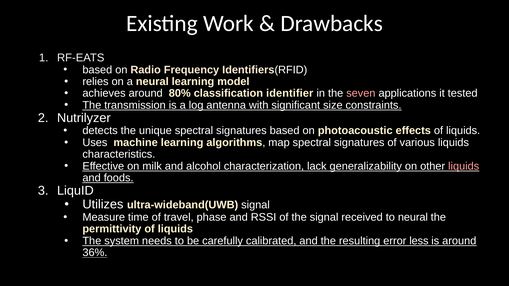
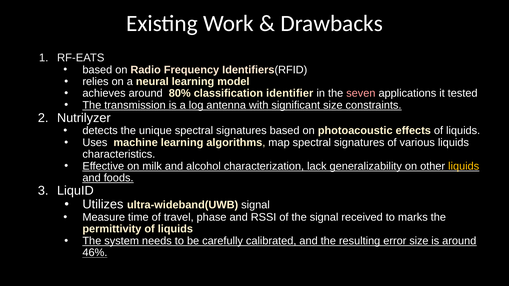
liquids colour: pink -> yellow (464, 166)
to neural: neural -> marks (413, 217)
error less: less -> size (419, 241)
36%: 36% -> 46% (95, 253)
